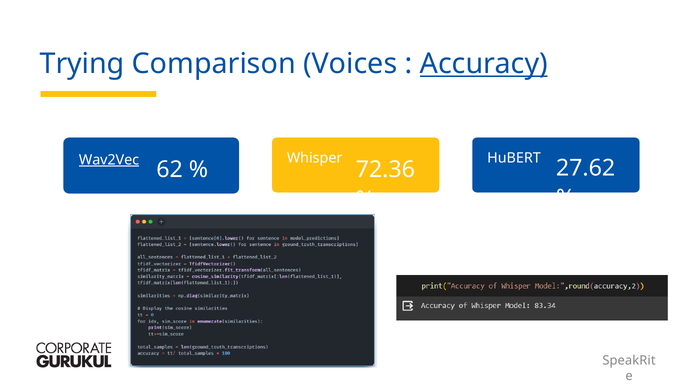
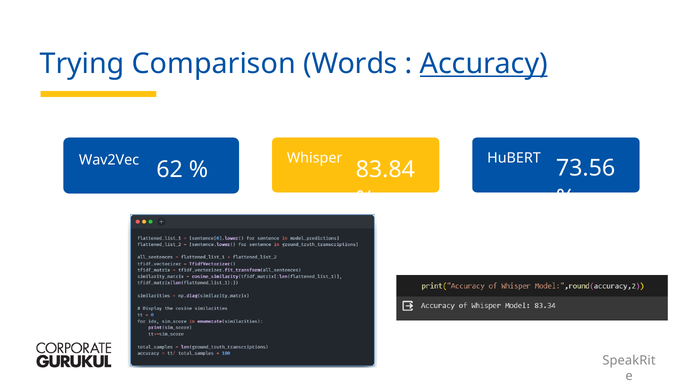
Voices: Voices -> Words (350, 64)
Wav2Vec underline: present -> none (109, 160)
27.62: 27.62 -> 73.56 (586, 168)
72.36: 72.36 -> 83.84 (385, 170)
